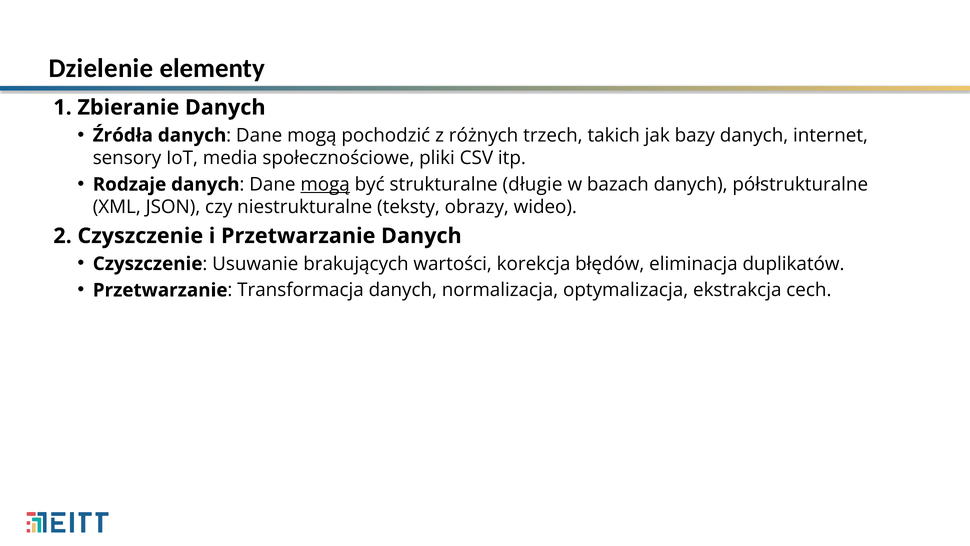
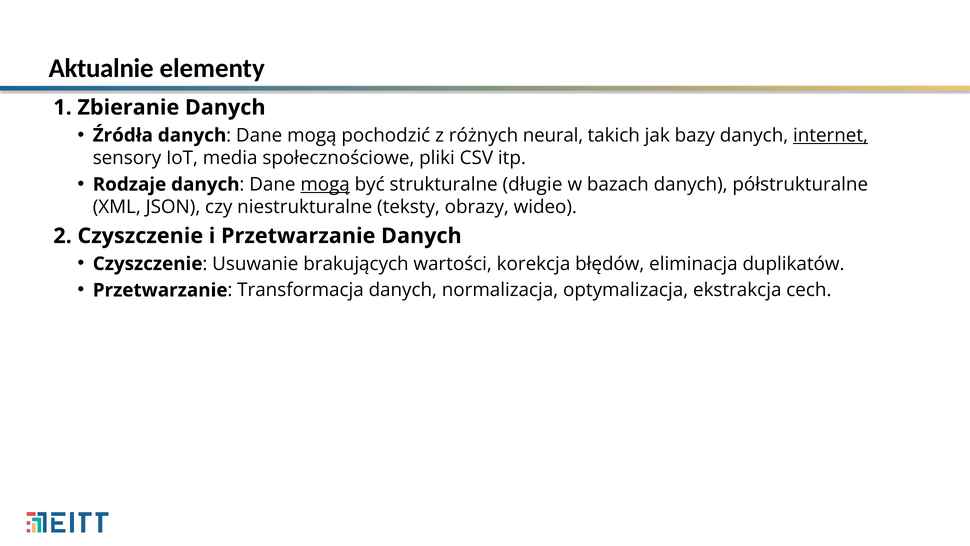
Dzielenie: Dzielenie -> Aktualnie (101, 68)
trzech: trzech -> neural (553, 135)
internet underline: none -> present (831, 135)
